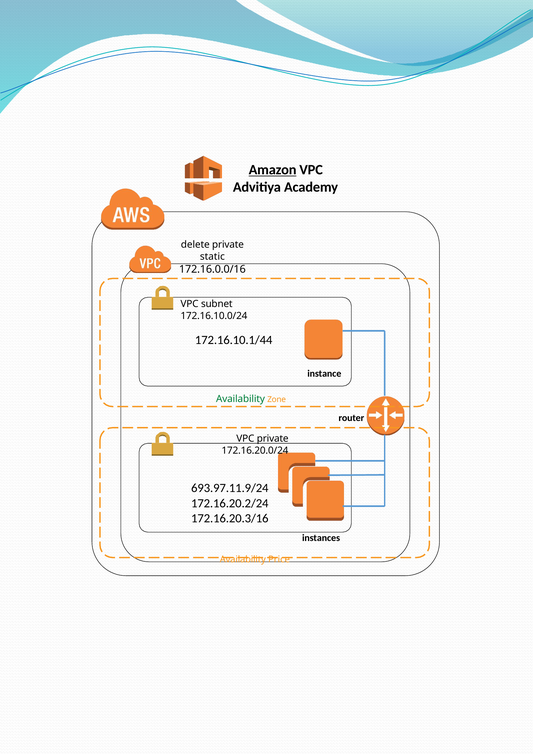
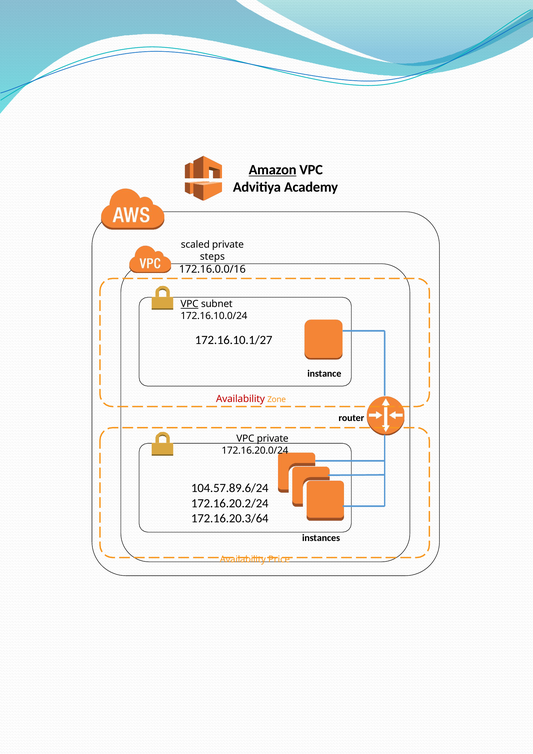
delete: delete -> scaled (195, 245)
static: static -> steps (212, 257)
VPC underline: none -> present (190, 304)
172.16.10.1/44: 172.16.10.1/44 -> 172.16.10.1/27 (234, 340)
Availability colour: green -> red (240, 399)
693.97.11.9/24: 693.97.11.9/24 -> 104.57.89.6/24 (230, 488)
172.16.20.3/16: 172.16.20.3/16 -> 172.16.20.3/64 (230, 519)
